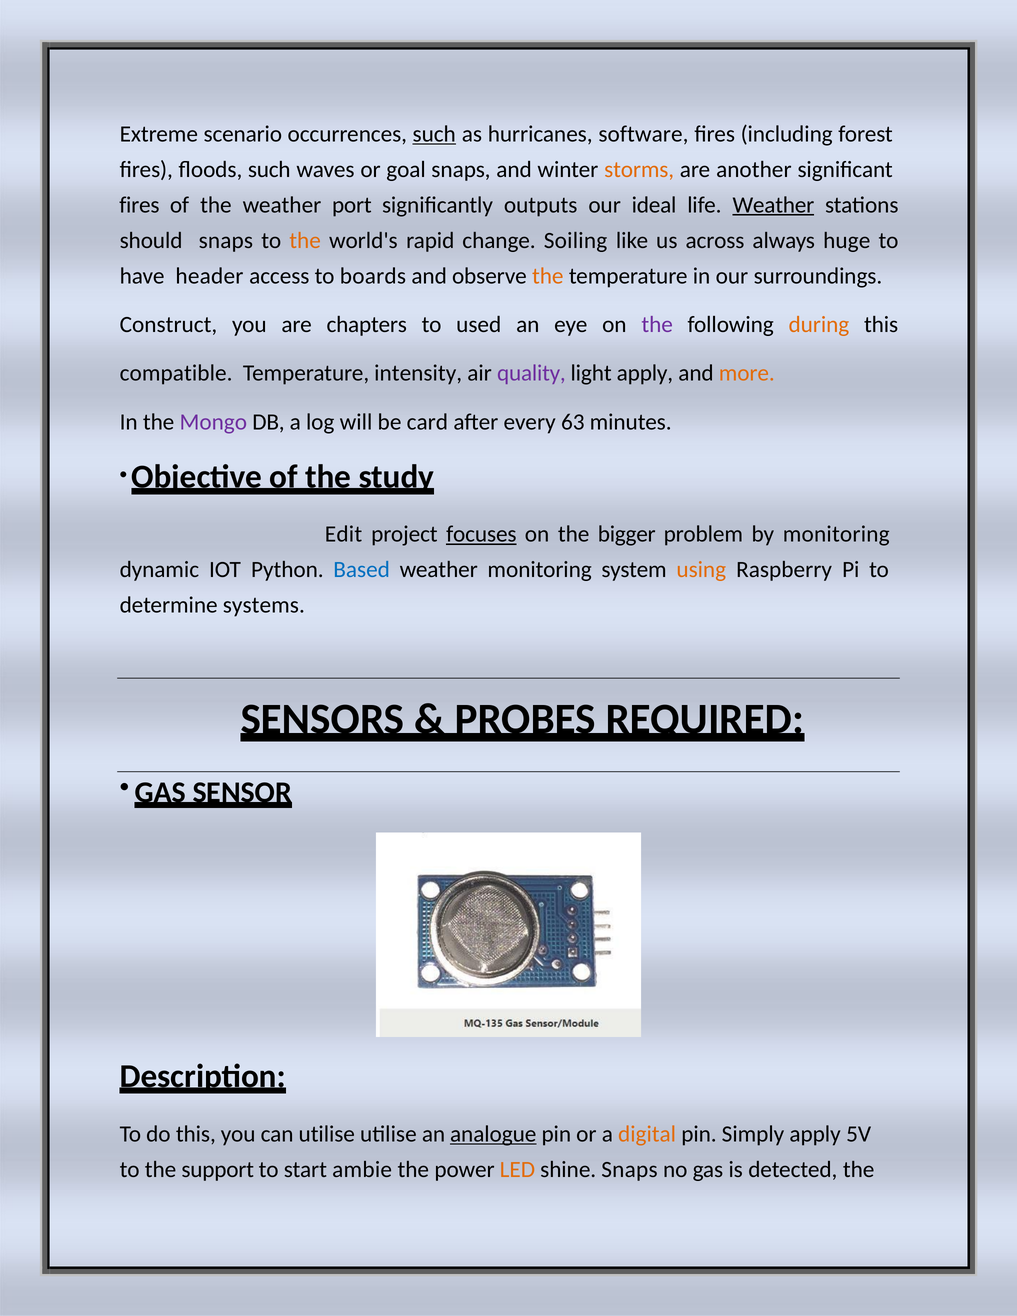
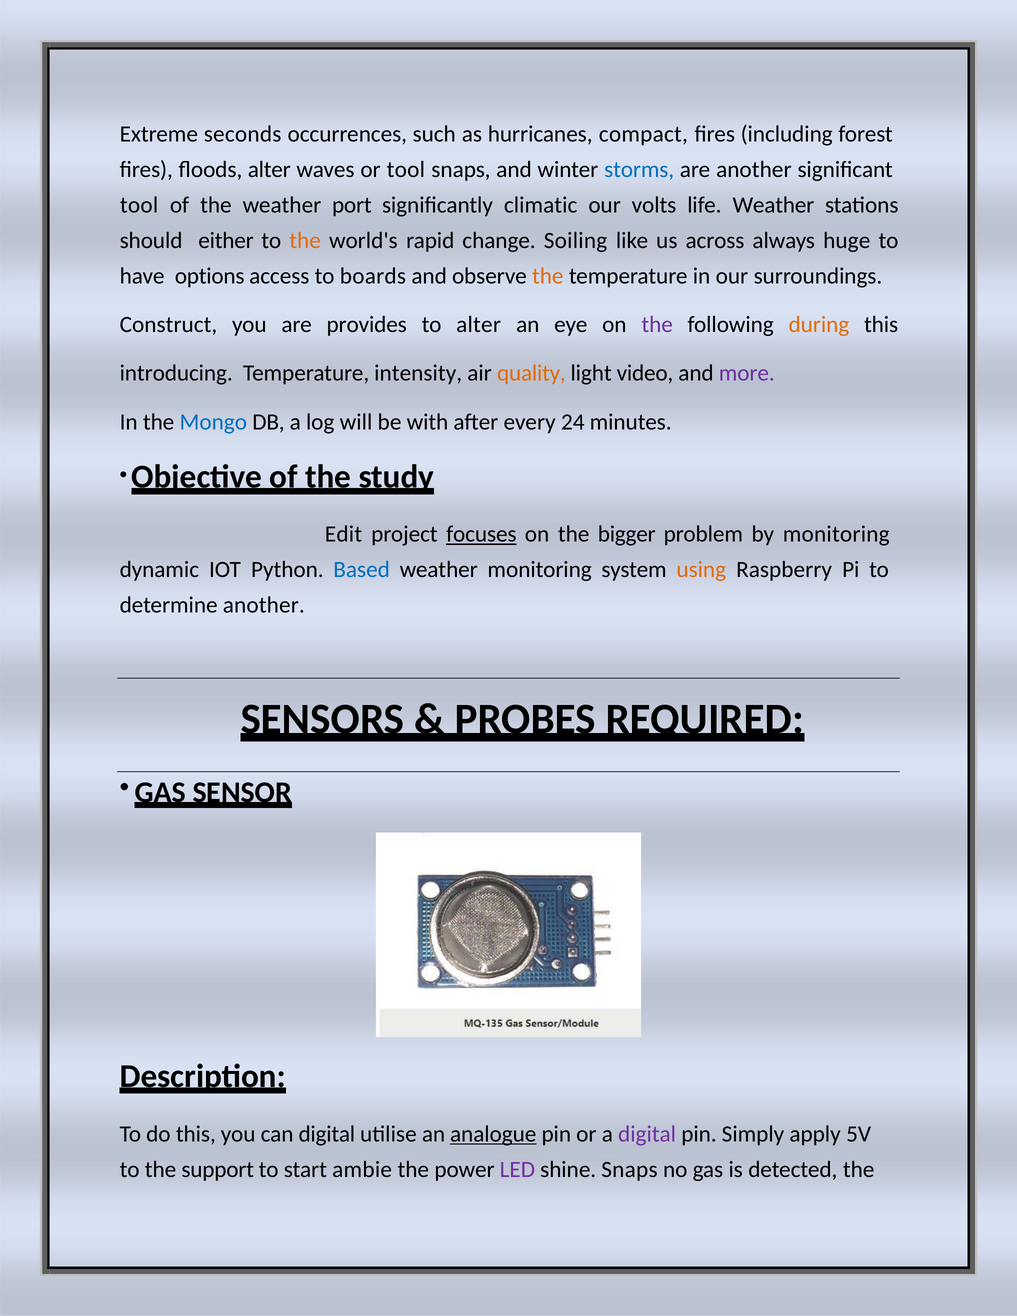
scenario: scenario -> seconds (243, 134)
such underline: present -> none (434, 134)
software: software -> compact (643, 134)
floods such: such -> alter (269, 169)
or goal: goal -> tool (406, 169)
storms colour: orange -> blue (639, 169)
fires: fires -> tool (139, 205)
outputs: outputs -> climatic (541, 205)
ideal: ideal -> volts (654, 205)
Weather underline: present -> none (773, 205)
should snaps: snaps -> either (226, 240)
header: header -> options (210, 276)
chapters: chapters -> provides (367, 325)
to used: used -> alter (479, 325)
compatible: compatible -> introducing (176, 373)
quality colour: purple -> orange (531, 373)
light apply: apply -> video (645, 373)
more colour: orange -> purple (747, 373)
Mongo colour: purple -> blue (213, 422)
card: card -> with (427, 422)
63: 63 -> 24 (573, 422)
determine systems: systems -> another (264, 605)
can utilise: utilise -> digital (327, 1134)
digital colour: orange -> purple (647, 1134)
LED colour: orange -> purple (517, 1170)
